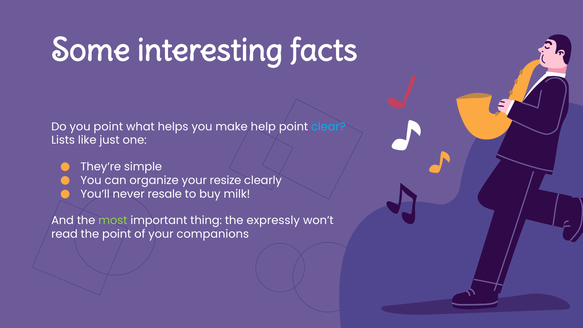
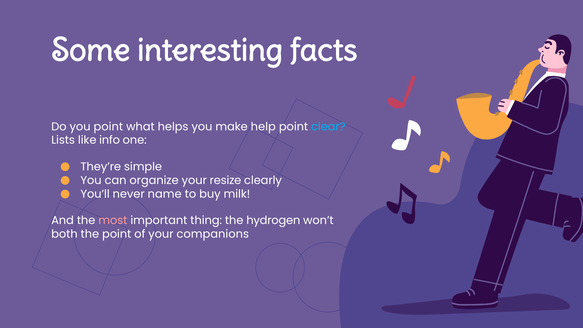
just: just -> info (110, 140)
resale: resale -> name (165, 194)
most colour: light green -> pink (113, 221)
expressly: expressly -> hydrogen (273, 221)
read: read -> both (64, 234)
